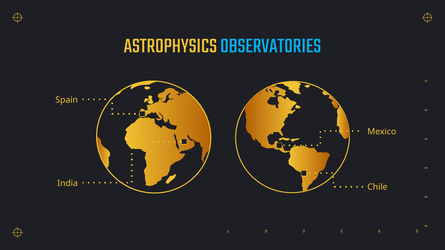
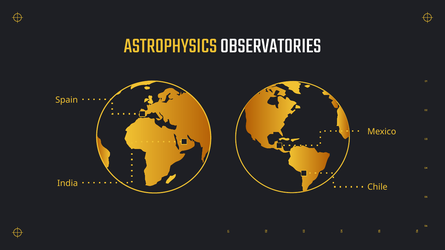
OBSERVATORIES colour: light blue -> white (271, 45)
